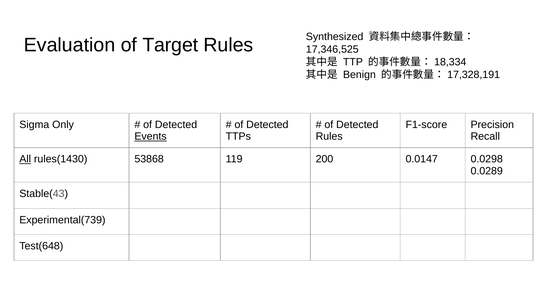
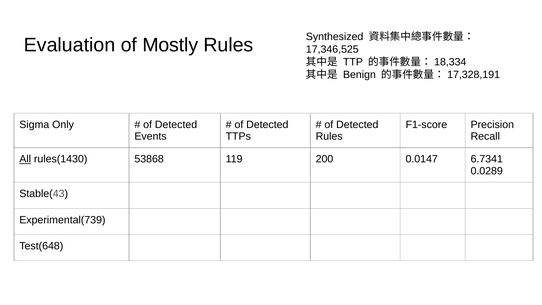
Target: Target -> Mostly (170, 45)
Events underline: present -> none (151, 136)
0.0298: 0.0298 -> 6.7341 (487, 159)
